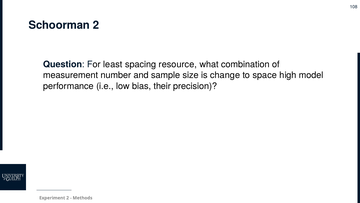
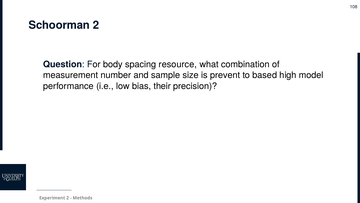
least: least -> body (113, 64)
change: change -> prevent (225, 75)
space: space -> based (265, 75)
